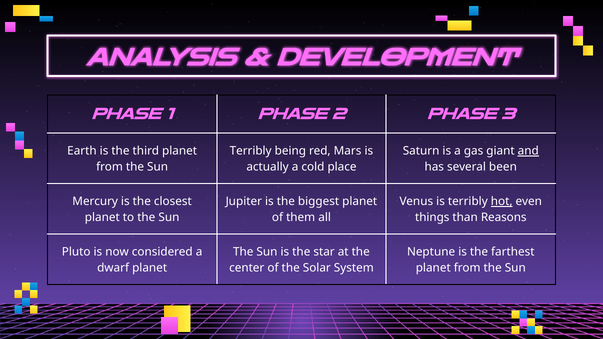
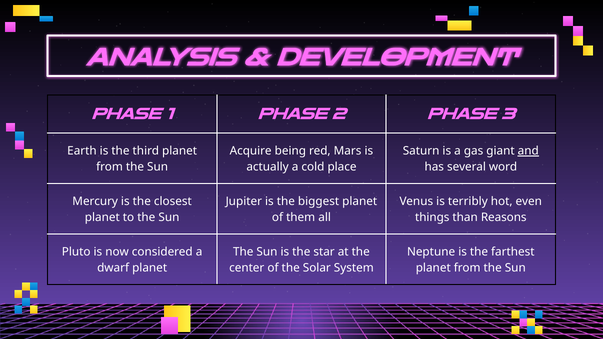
Terribly: Terribly -> Acquire (251, 151)
been: been -> word (503, 167)
hot underline: present -> none (502, 202)
